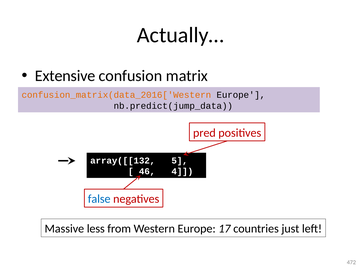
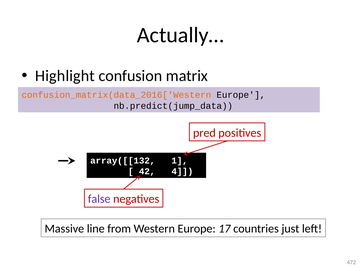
Extensive: Extensive -> Highlight (65, 76)
5: 5 -> 1 (180, 160)
46: 46 -> 42 (147, 171)
false colour: blue -> purple (99, 199)
less: less -> line (96, 228)
